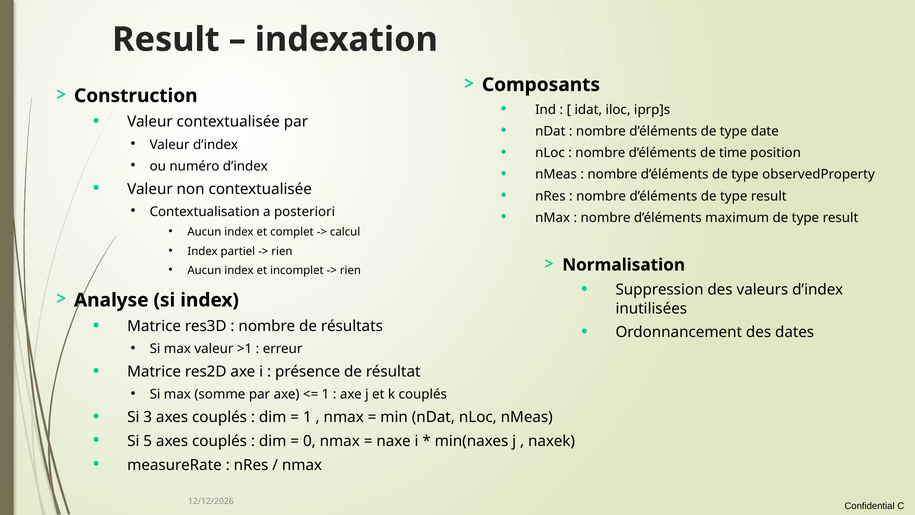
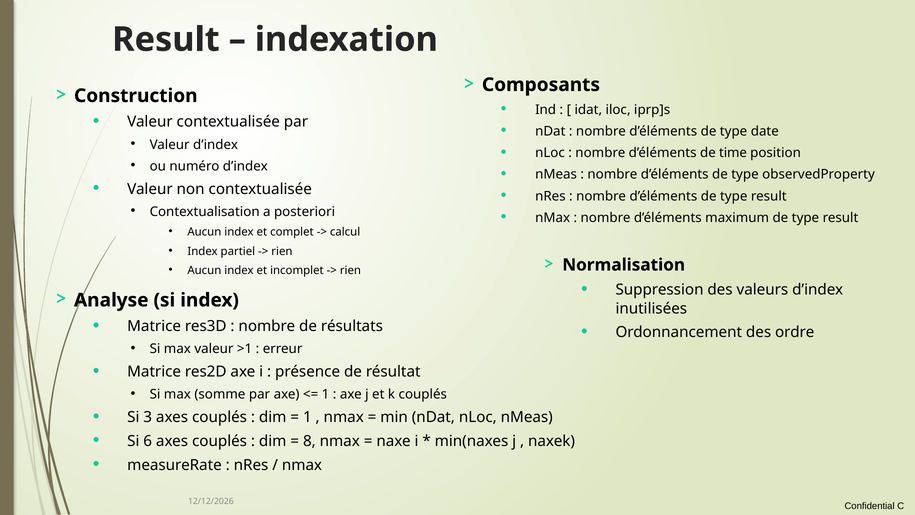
dates: dates -> ordre (795, 332)
5: 5 -> 6 (148, 441)
0: 0 -> 8 (309, 441)
